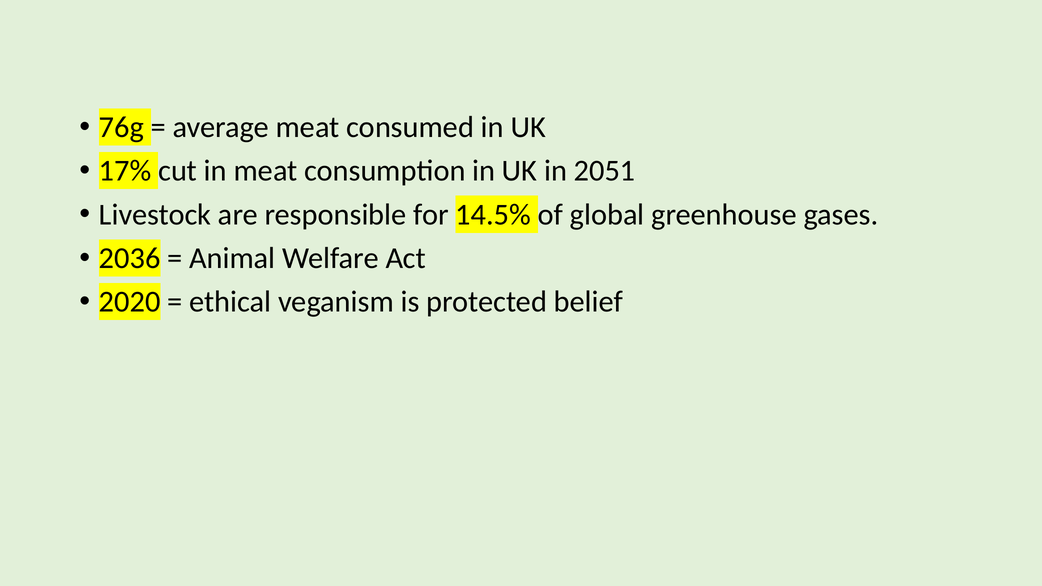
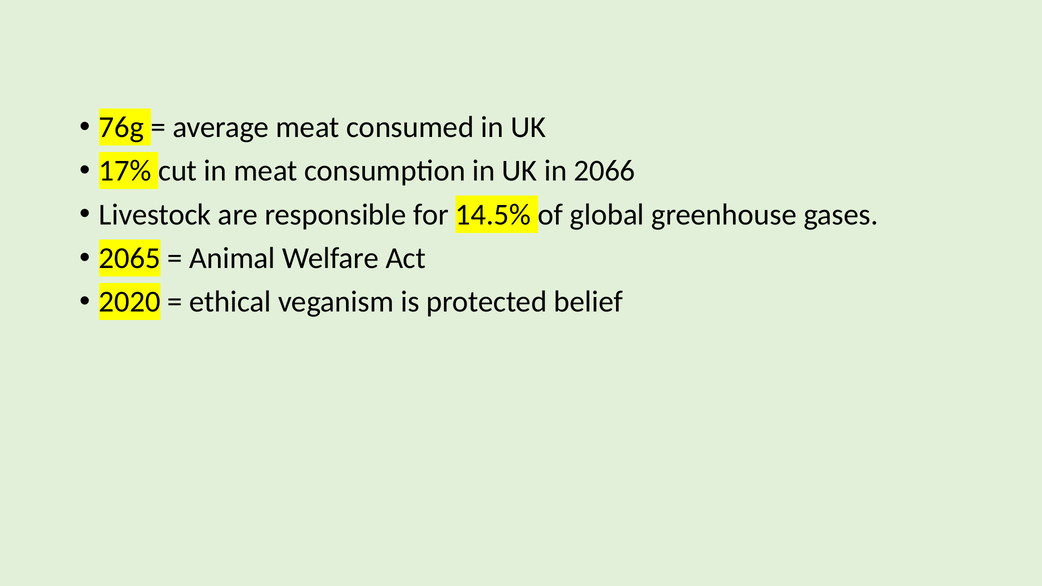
2051: 2051 -> 2066 (605, 171)
2036: 2036 -> 2065 (130, 258)
